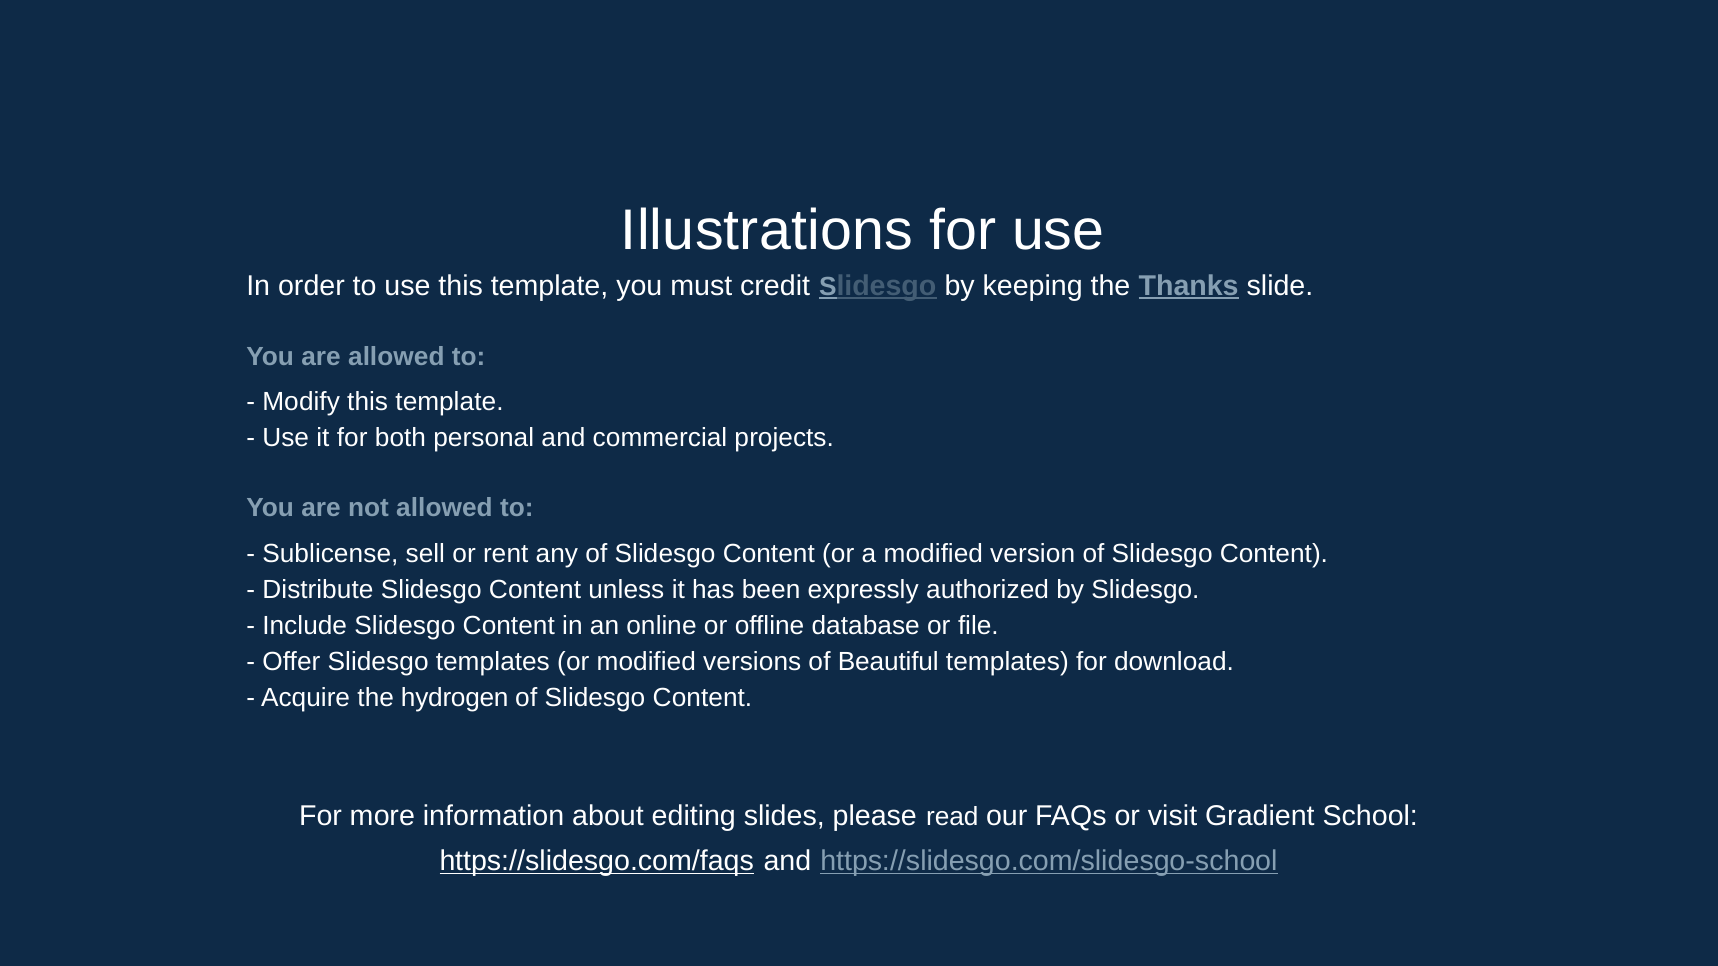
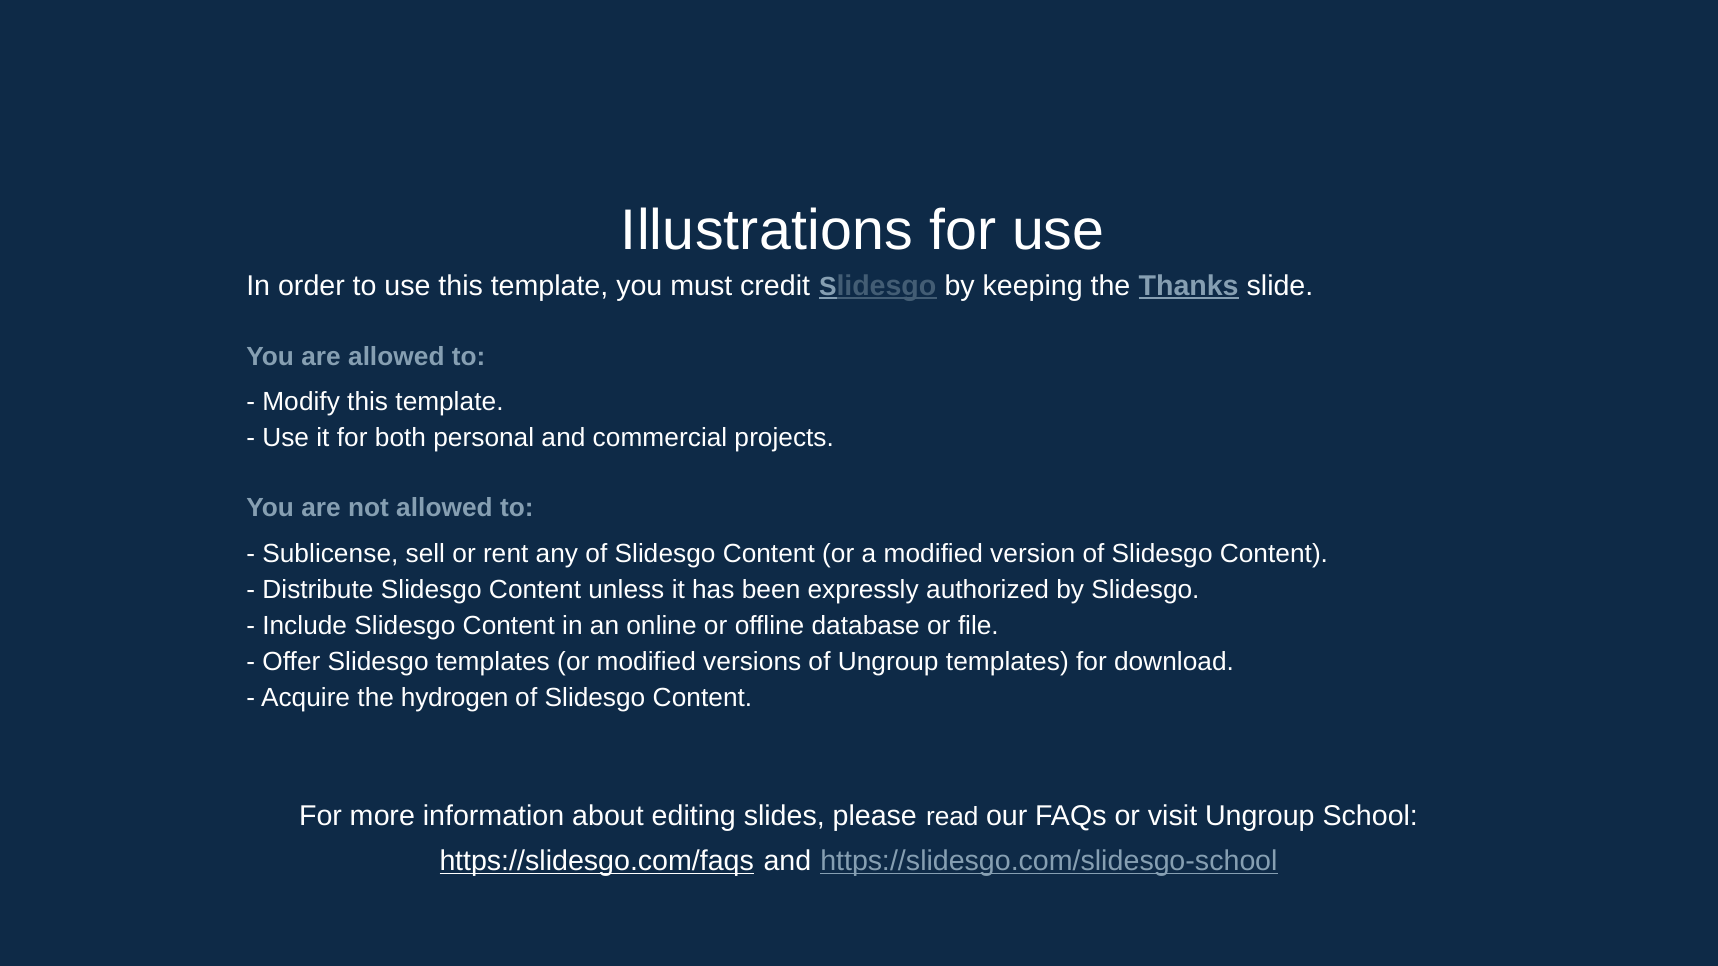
of Beautiful: Beautiful -> Ungroup (888, 662)
visit Gradient: Gradient -> Ungroup (1260, 816)
